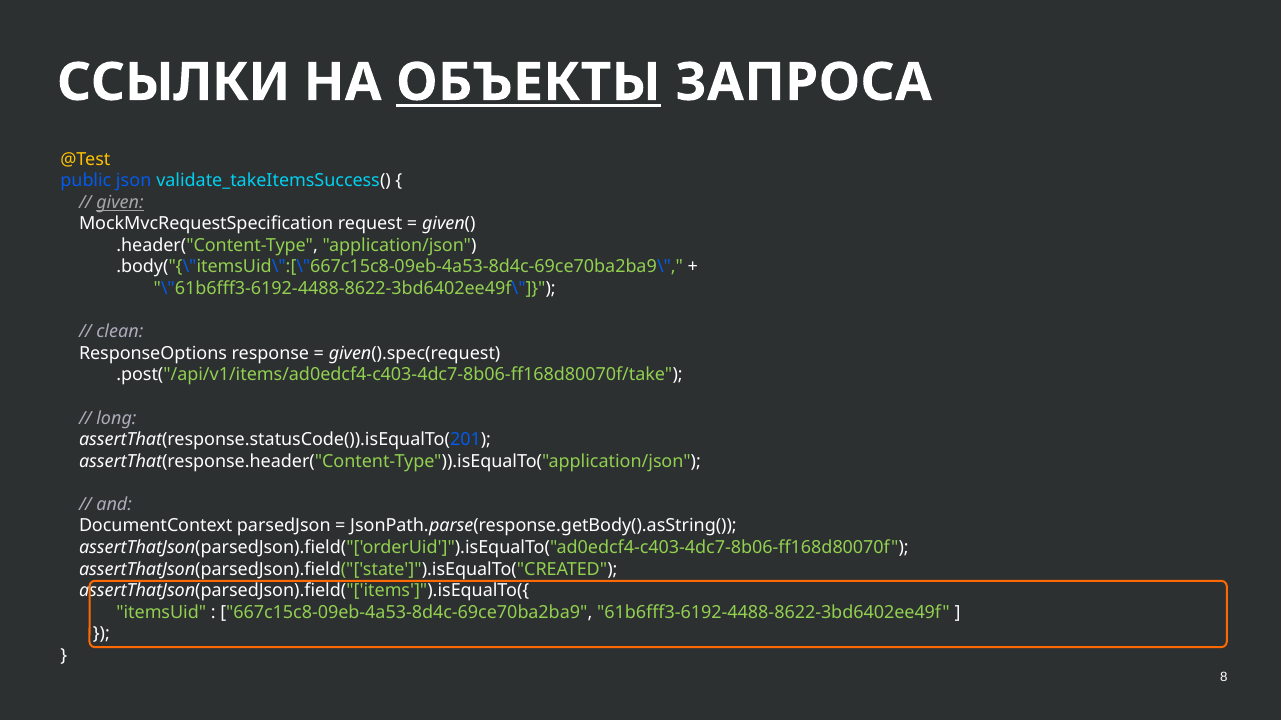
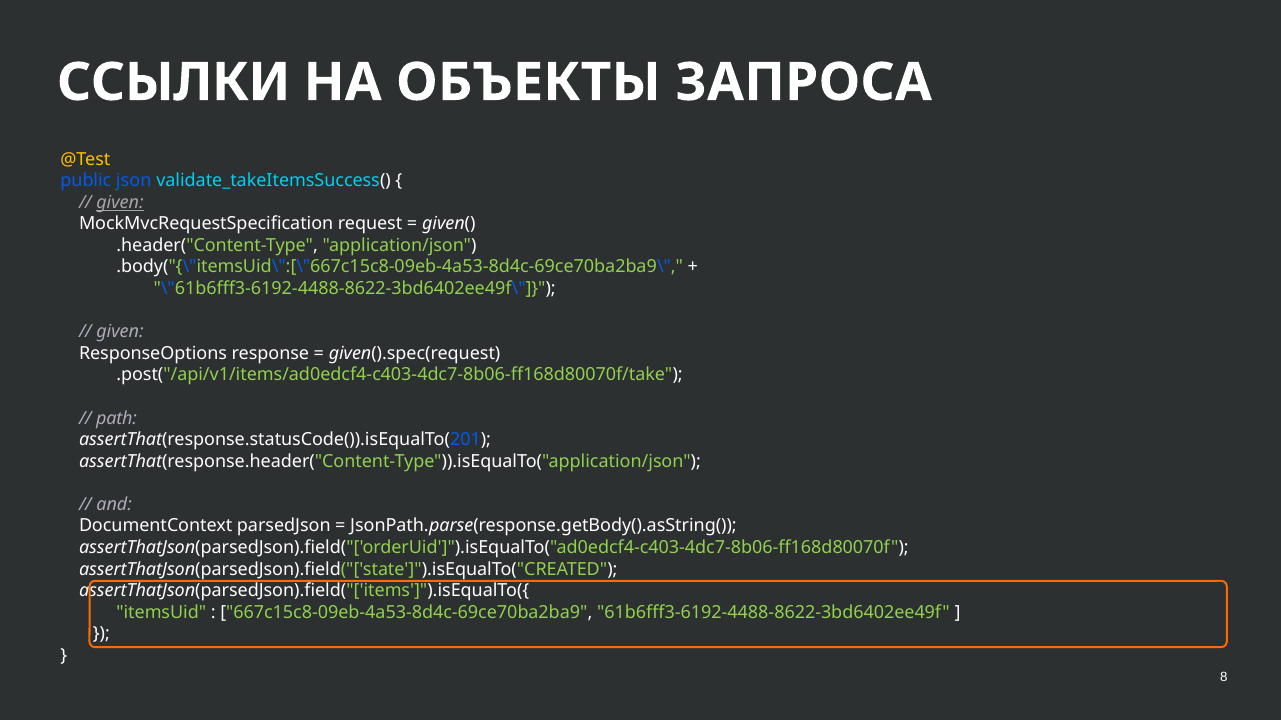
ОБЪЕКТЫ underline: present -> none (528, 83)
clean: clean -> given (120, 332)
long: long -> path (117, 418)
